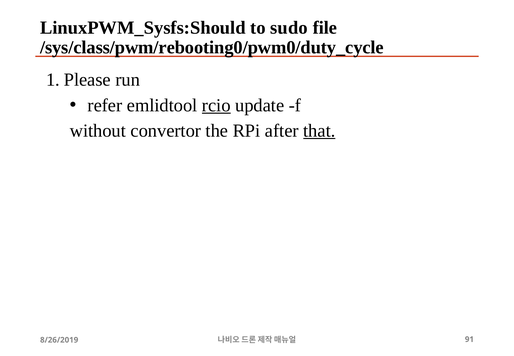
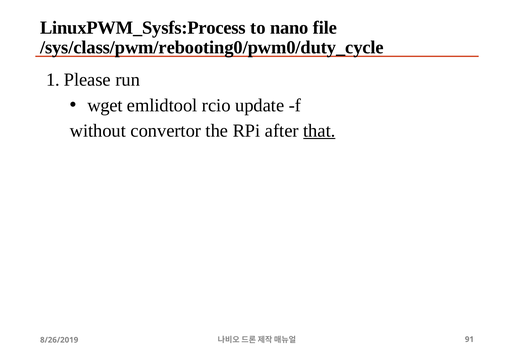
LinuxPWM_Sysfs:Should: LinuxPWM_Sysfs:Should -> LinuxPWM_Sysfs:Process (143, 28)
sudo: sudo -> nano (289, 28)
refer: refer -> wget (105, 105)
rcio underline: present -> none (216, 105)
